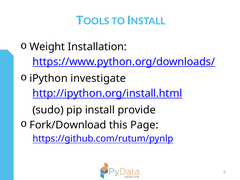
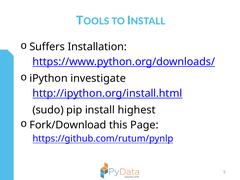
Weight: Weight -> Suffers (47, 47)
provide: provide -> highest (137, 110)
